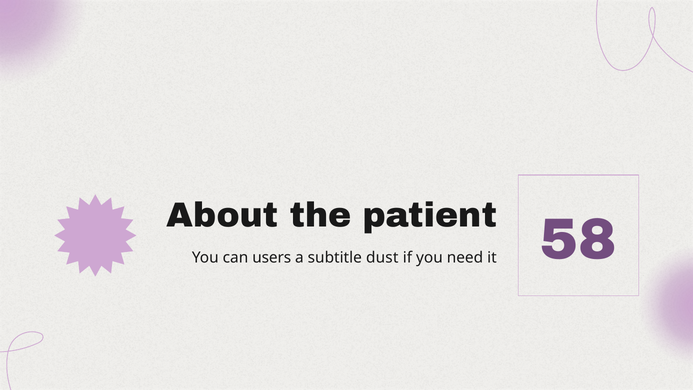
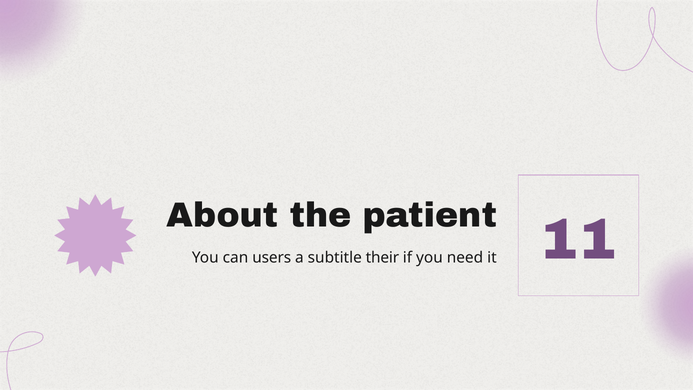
58: 58 -> 11 (578, 239)
dust: dust -> their (382, 258)
